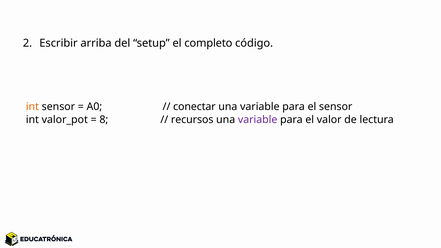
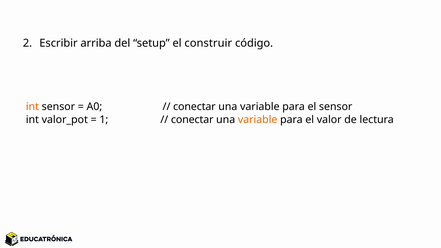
completo: completo -> construir (208, 43)
8: 8 -> 1 (104, 120)
recursos: recursos -> conectar (192, 120)
variable colour: purple -> orange (258, 120)
